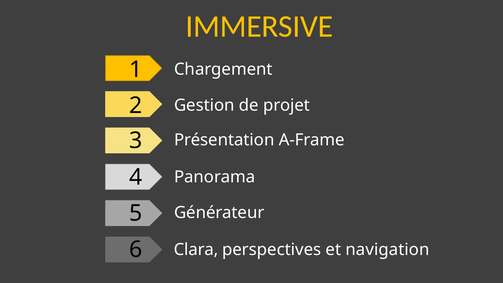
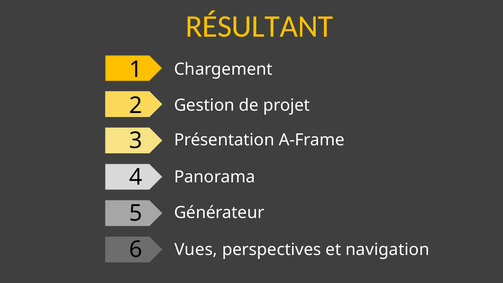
IMMERSIVE: IMMERSIVE -> RÉSULTANT (259, 26)
Clara: Clara -> Vues (196, 249)
